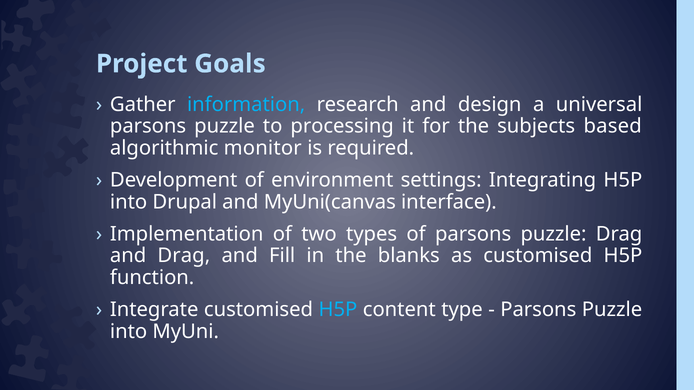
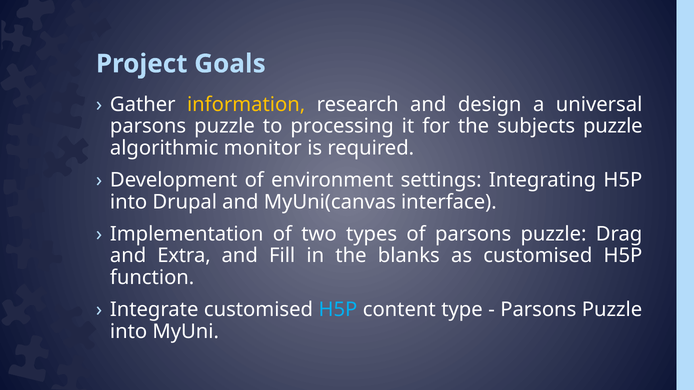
information colour: light blue -> yellow (246, 105)
subjects based: based -> puzzle (613, 126)
and Drag: Drag -> Extra (184, 256)
